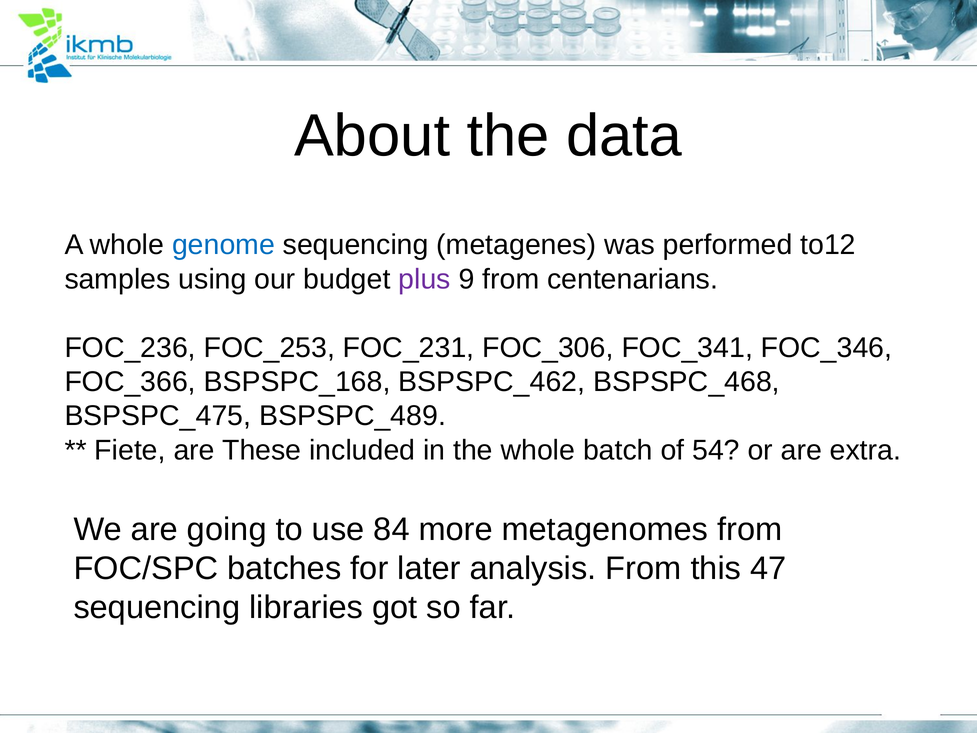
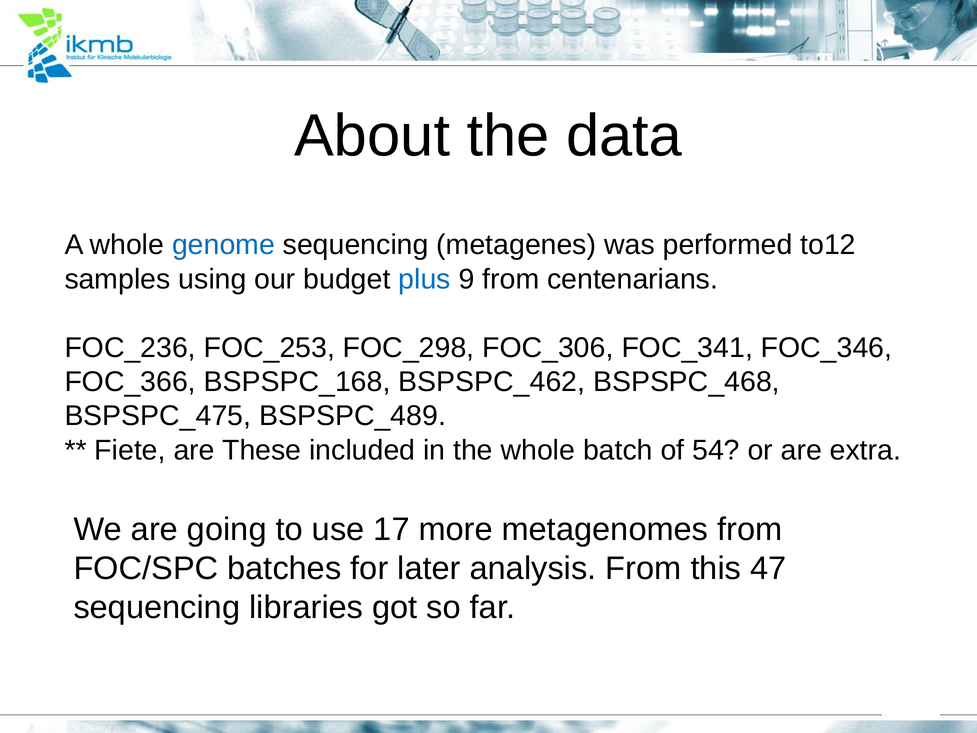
plus colour: purple -> blue (425, 279)
FOC_231: FOC_231 -> FOC_298 (409, 348)
84: 84 -> 17 (391, 529)
